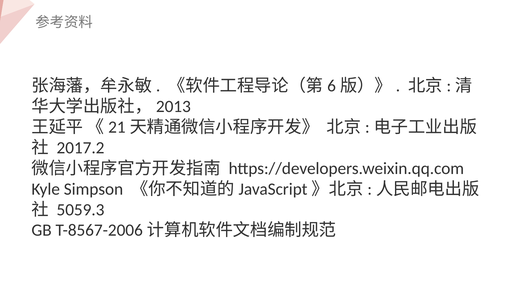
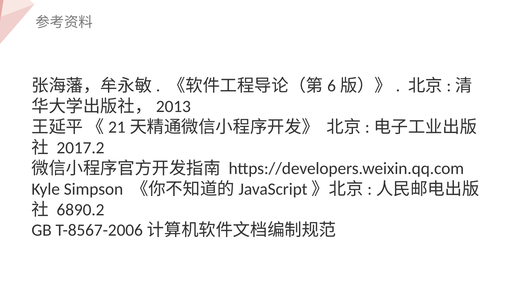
5059.3: 5059.3 -> 6890.2 (80, 210)
